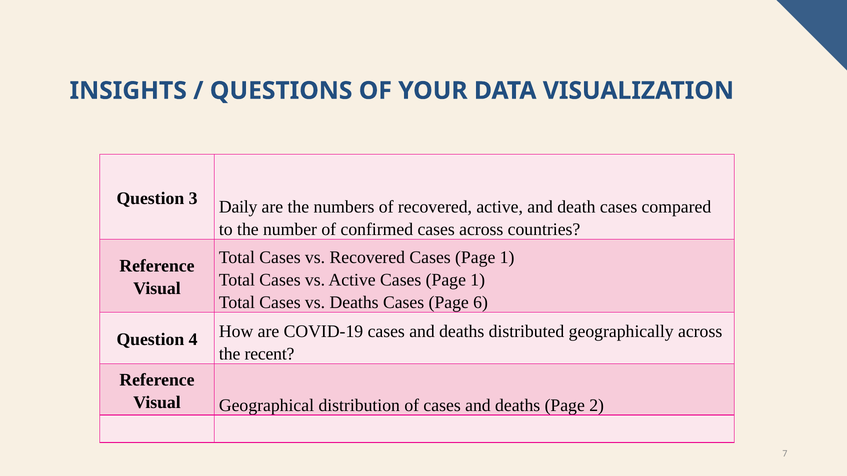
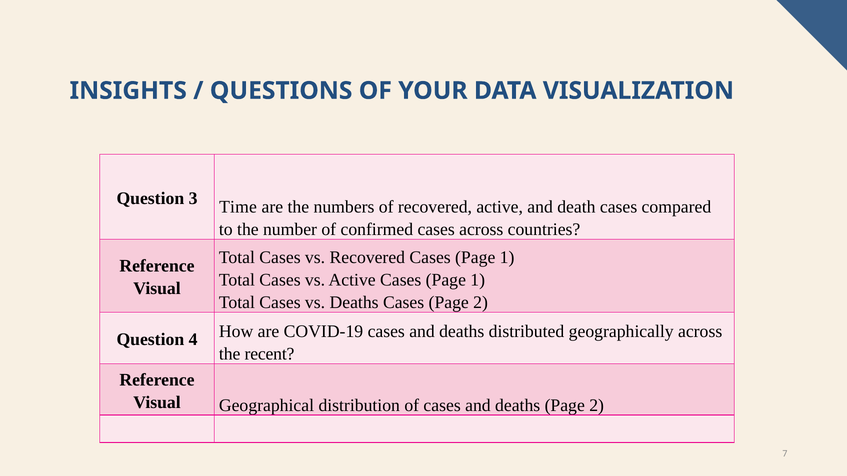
Daily: Daily -> Time (238, 207)
Cases Page 6: 6 -> 2 (481, 303)
